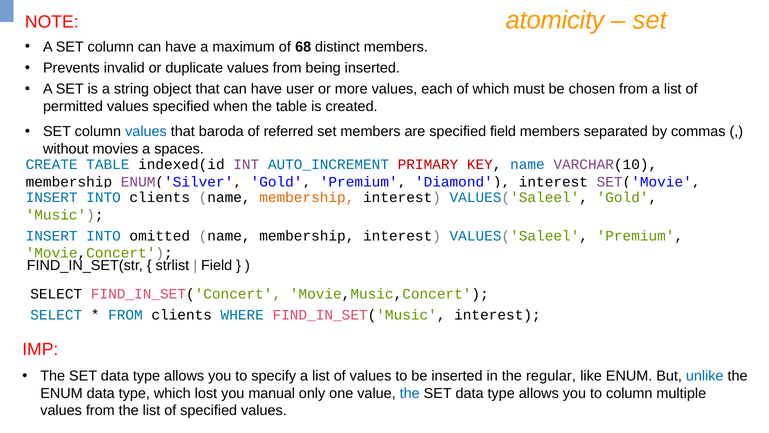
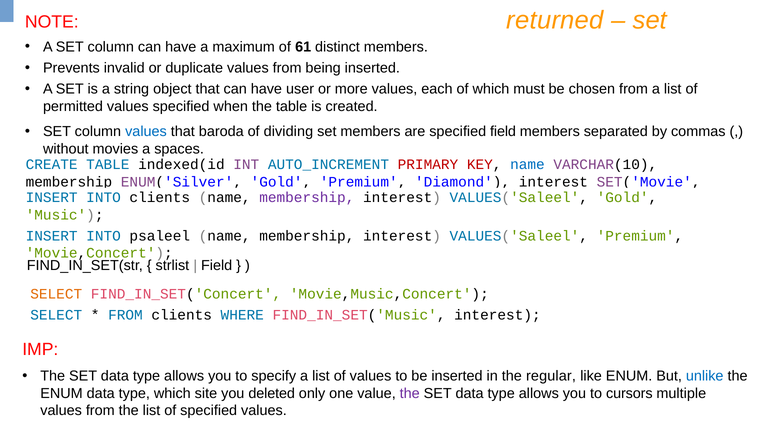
atomicity: atomicity -> returned (555, 20)
68: 68 -> 61 (303, 47)
referred: referred -> dividing (288, 131)
membership colour: orange -> purple (307, 197)
omitted: omitted -> psaleel (160, 236)
SELECT colour: black -> orange (56, 294)
lost: lost -> site (206, 393)
manual: manual -> deleted (272, 393)
the colour: blue -> purple (410, 393)
to column: column -> cursors (629, 393)
